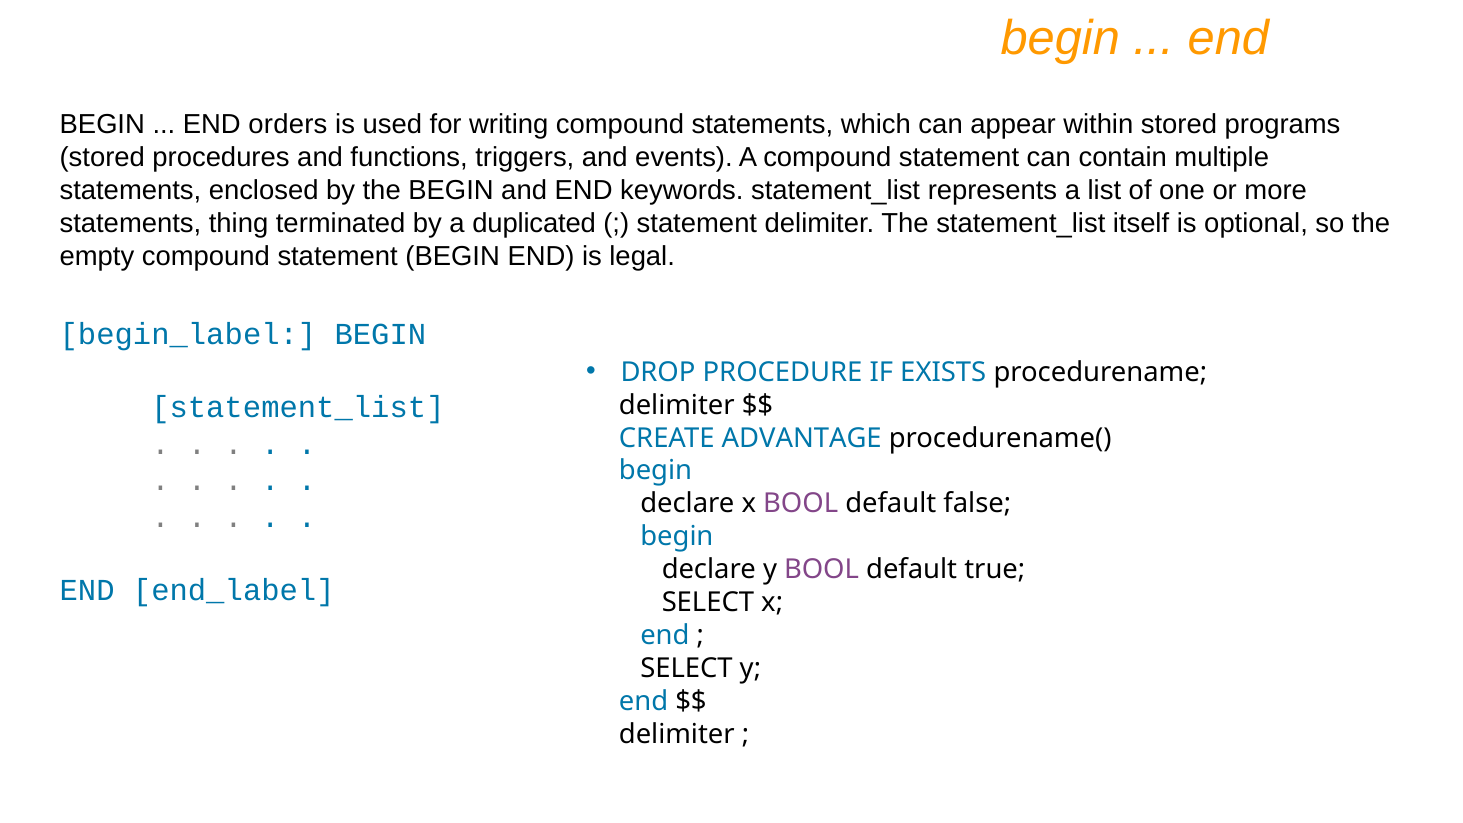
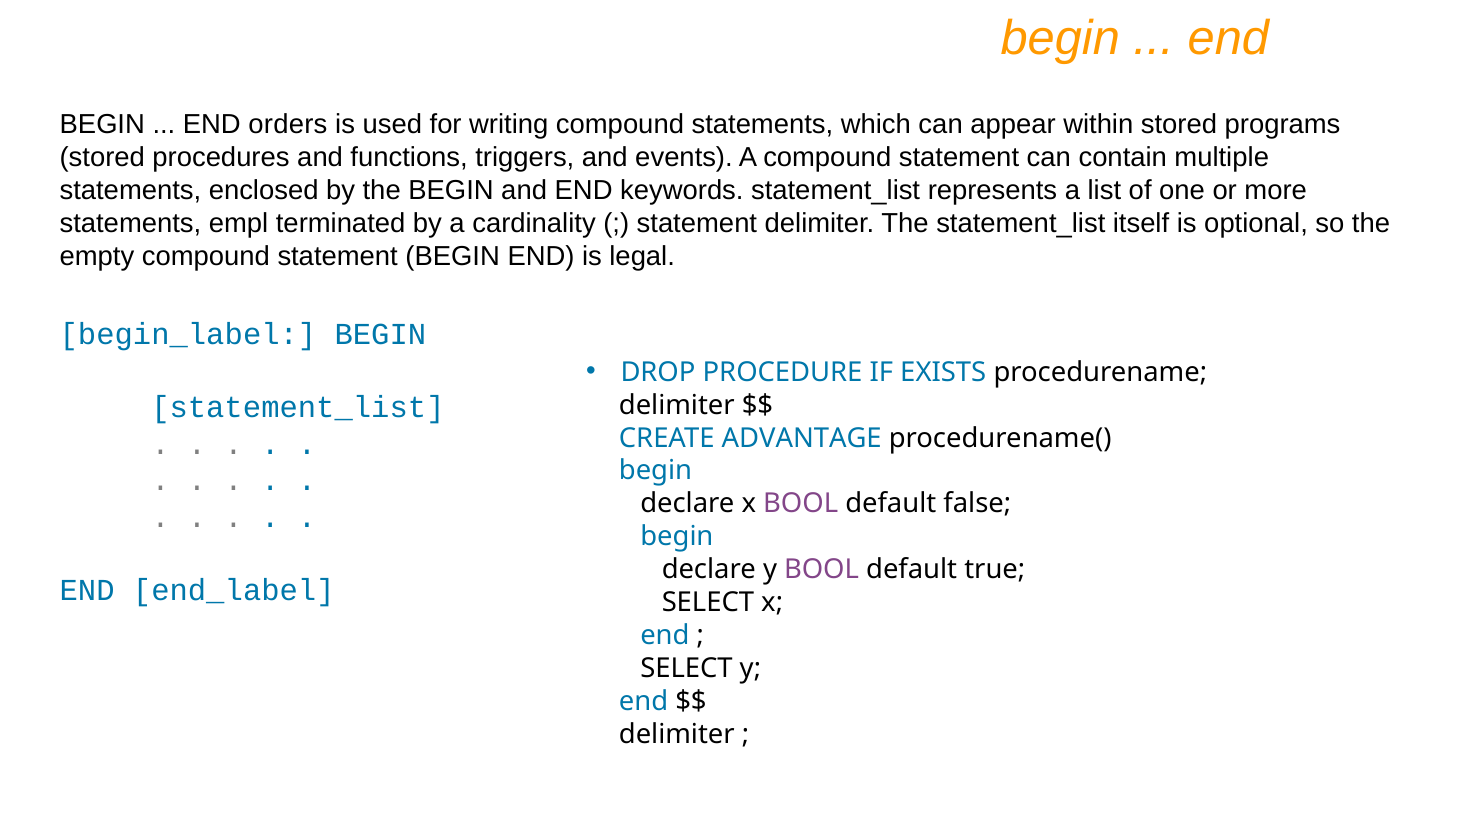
thing: thing -> empl (239, 223)
duplicated: duplicated -> cardinality (534, 223)
